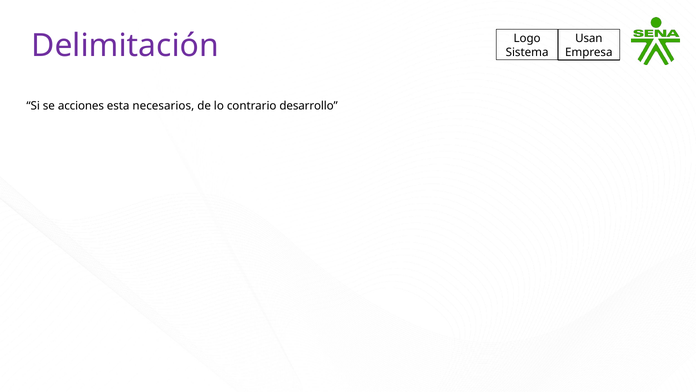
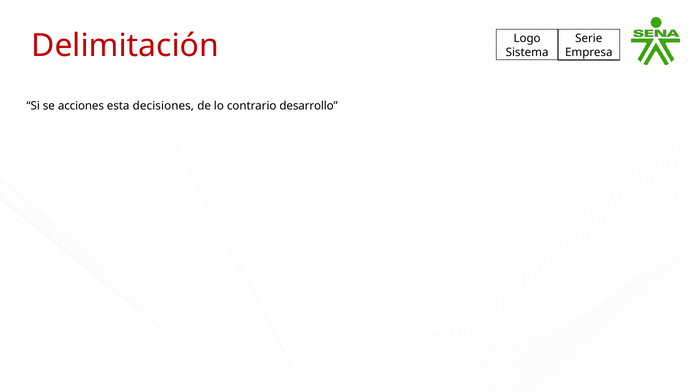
Usan: Usan -> Serie (589, 38)
Delimitación colour: purple -> red (125, 46)
necesarios: necesarios -> decisiones (163, 106)
